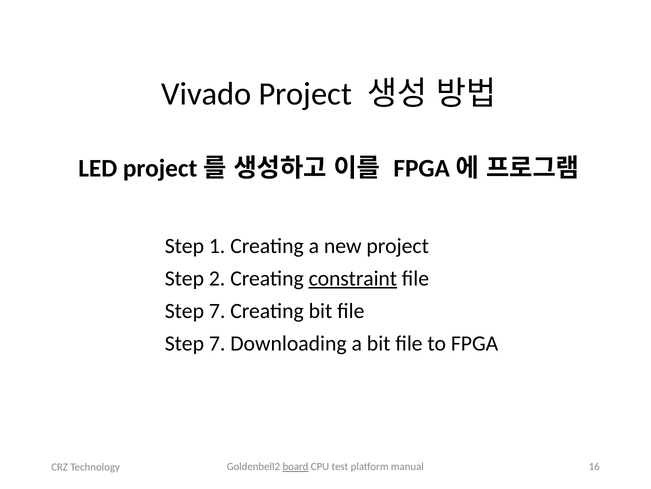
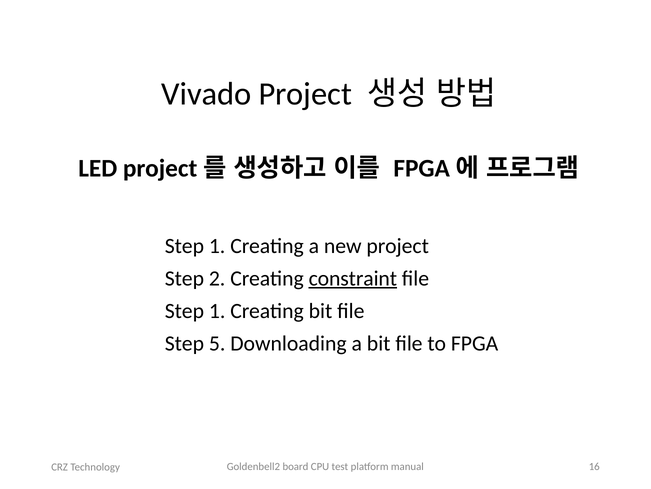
7: 7 -> 1 (217, 311)
7: 7 -> 5 (217, 343)
board underline: present -> none (295, 466)
